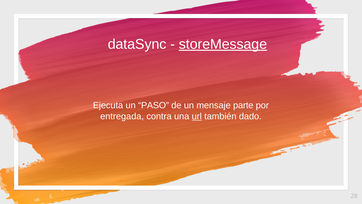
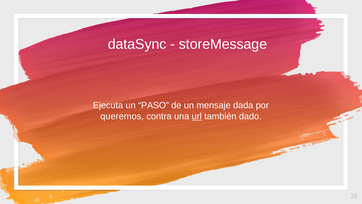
storeMessage underline: present -> none (223, 44)
parte: parte -> dada (243, 105)
entregada: entregada -> queremos (122, 116)
